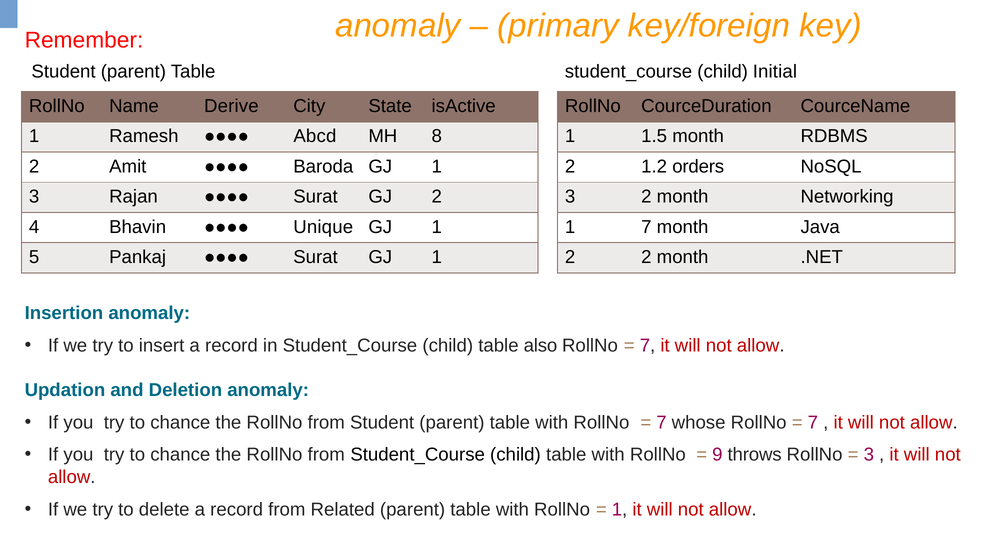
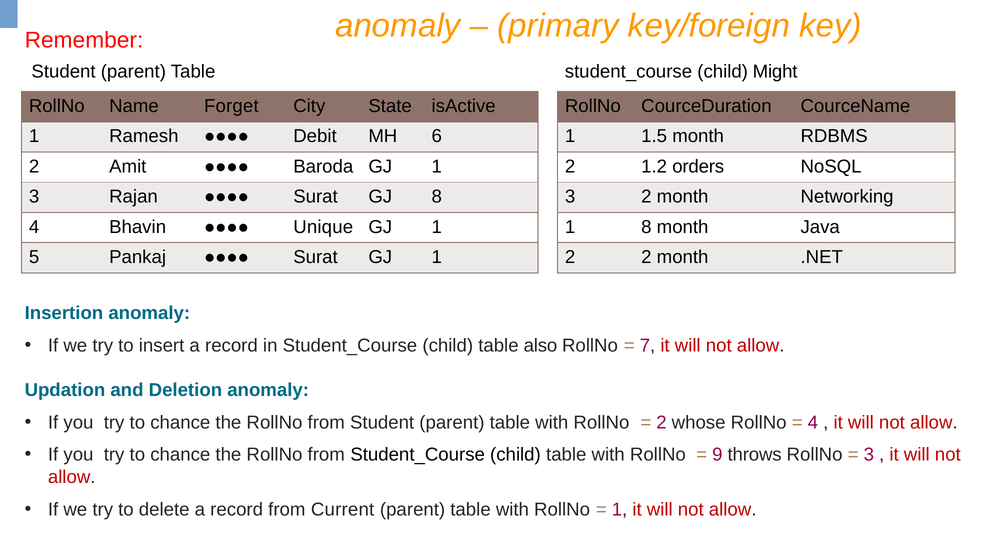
Initial: Initial -> Might (775, 72)
Derive: Derive -> Forget (231, 106)
Abcd: Abcd -> Debit (315, 136)
8: 8 -> 6 (437, 136)
GJ 2: 2 -> 8 (437, 197)
1 7: 7 -> 8 (646, 227)
7: 7 -> 2 (661, 423)
7: 7 -> 4 (813, 423)
Related: Related -> Current (343, 510)
